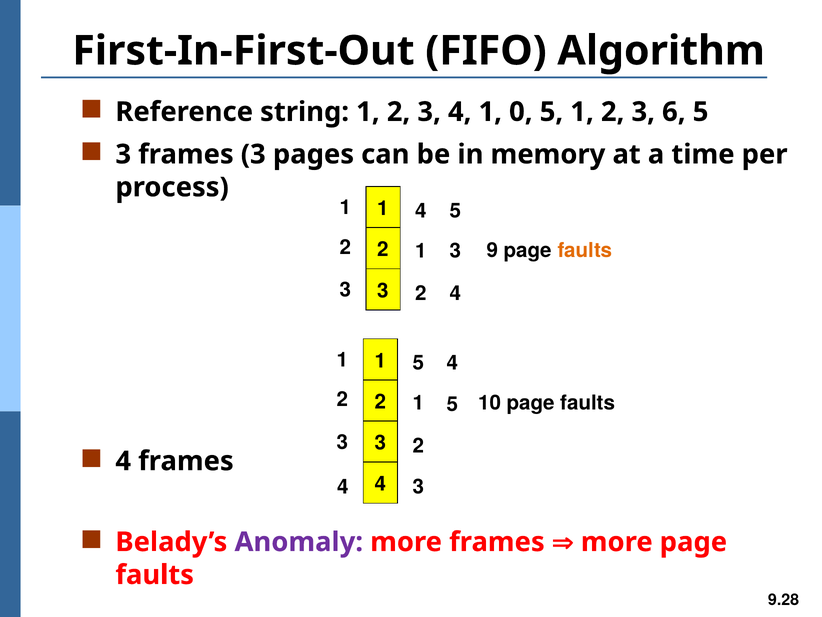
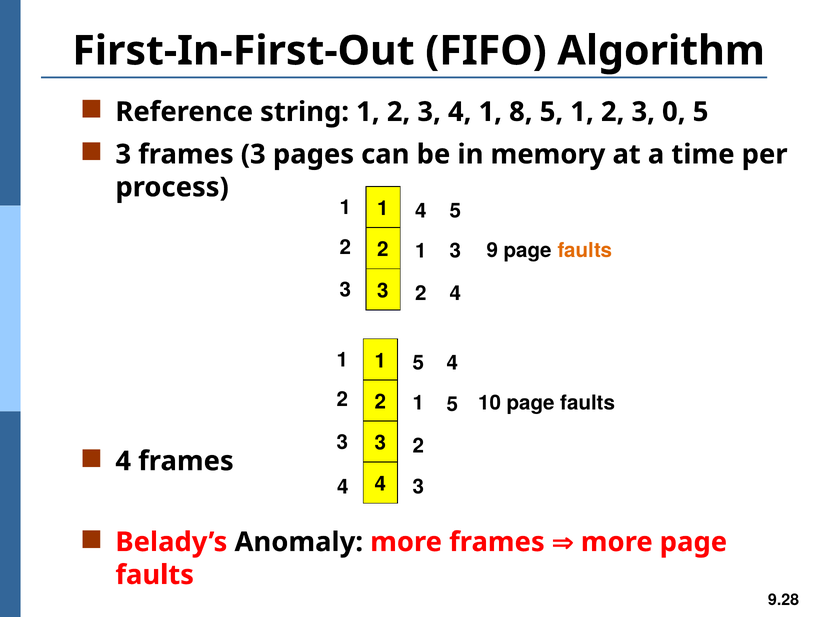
0: 0 -> 8 (521, 112)
6: 6 -> 0 (674, 112)
Anomaly colour: purple -> black (299, 542)
